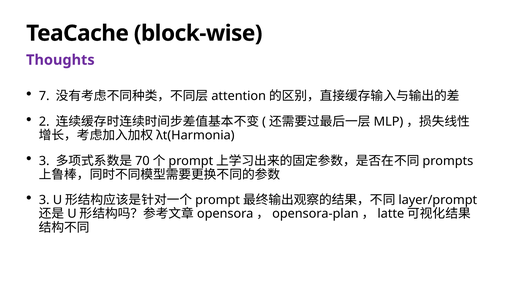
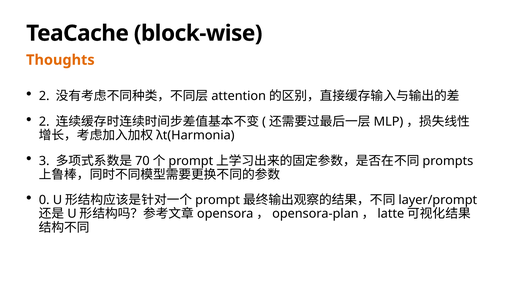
Thoughts colour: purple -> orange (60, 60)
7: 7 -> 2 (44, 96)
3: 3 -> 0 (44, 201)
